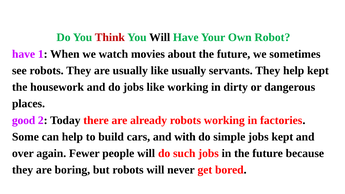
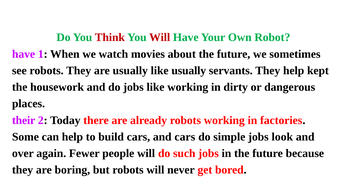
Will colour: black -> red (160, 37)
good: good -> their (24, 120)
and with: with -> cars (185, 137)
jobs kept: kept -> look (282, 137)
